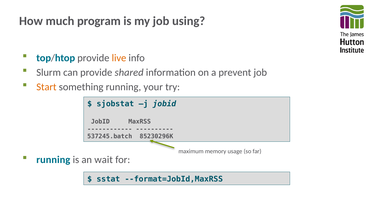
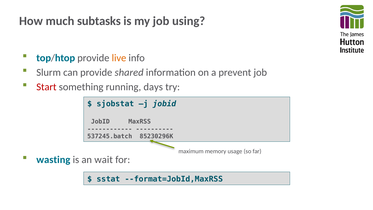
program: program -> subtasks (99, 21)
Start colour: orange -> red (46, 87)
your: your -> days (153, 87)
running: running -> wasting (53, 159)
